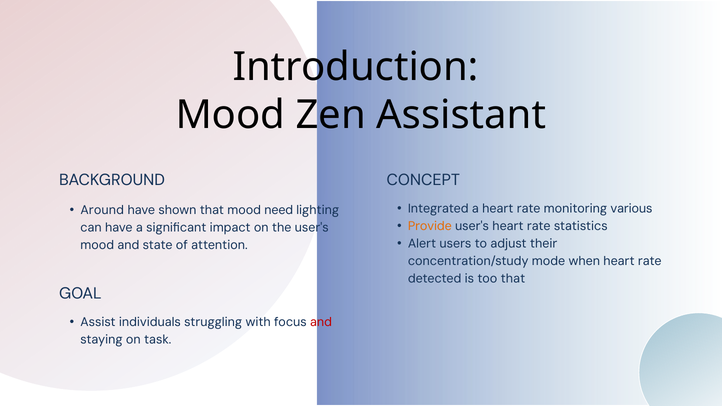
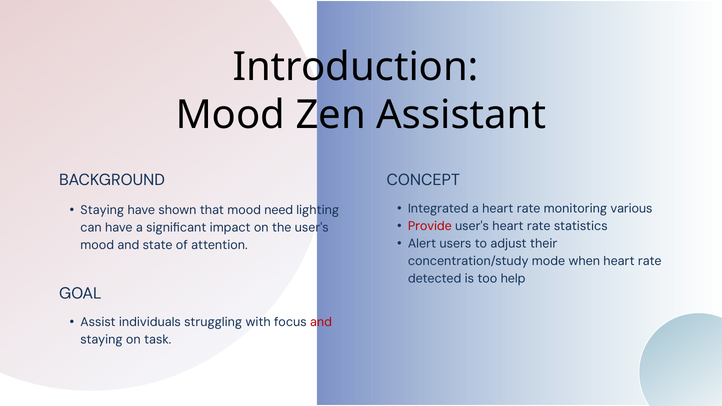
Around: Around -> Staying (102, 210)
Provide colour: orange -> red (430, 226)
too that: that -> help (513, 279)
